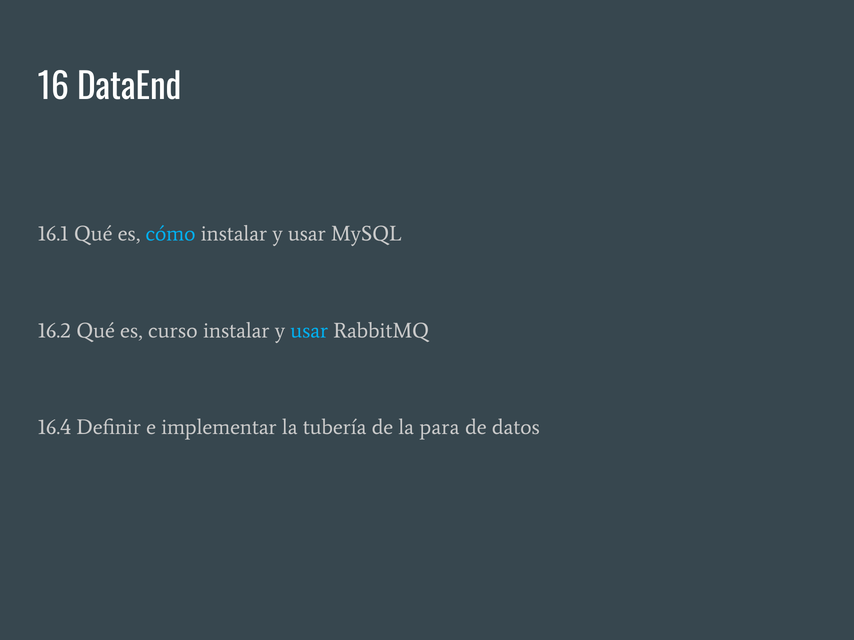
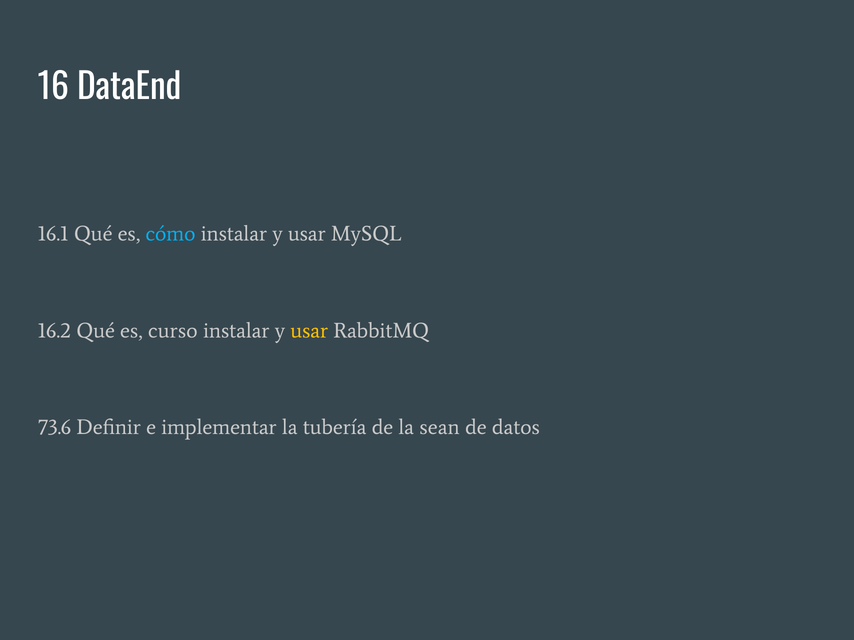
usar colour: light blue -> yellow (309, 331)
16.4: 16.4 -> 73.6 (55, 428)
para: para -> sean (440, 428)
